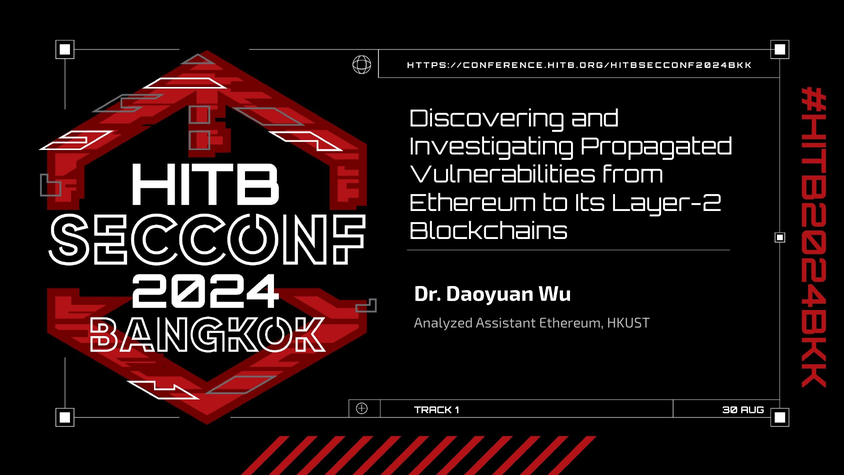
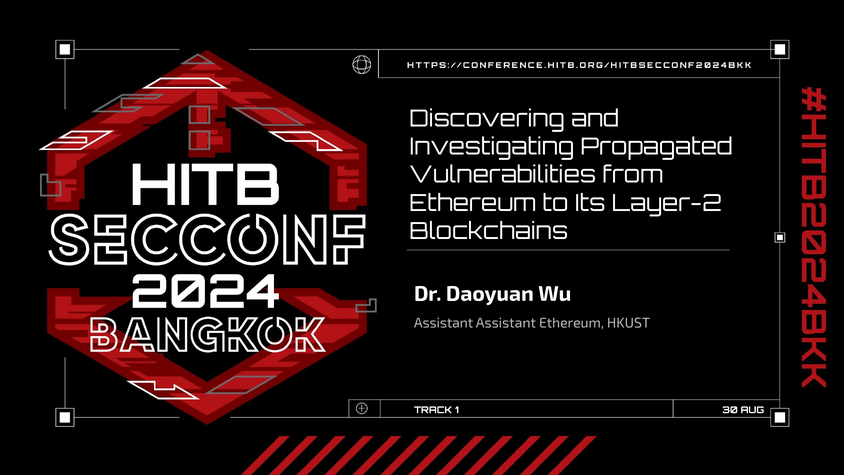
Analyzed: Analyzed -> Assistant (444, 323)
